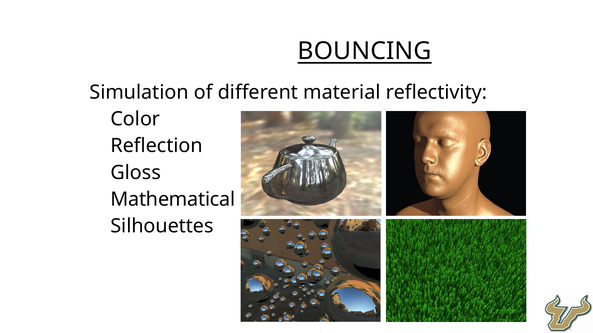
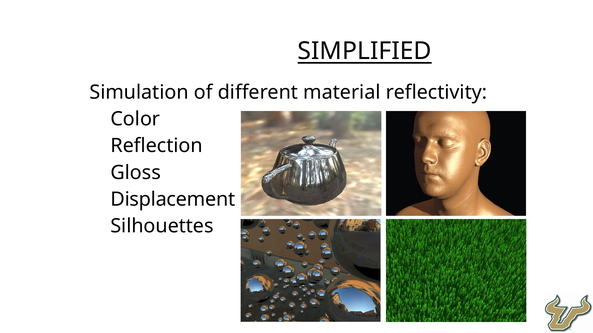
BOUNCING: BOUNCING -> SIMPLIFIED (365, 51)
Mathematical: Mathematical -> Displacement (173, 200)
